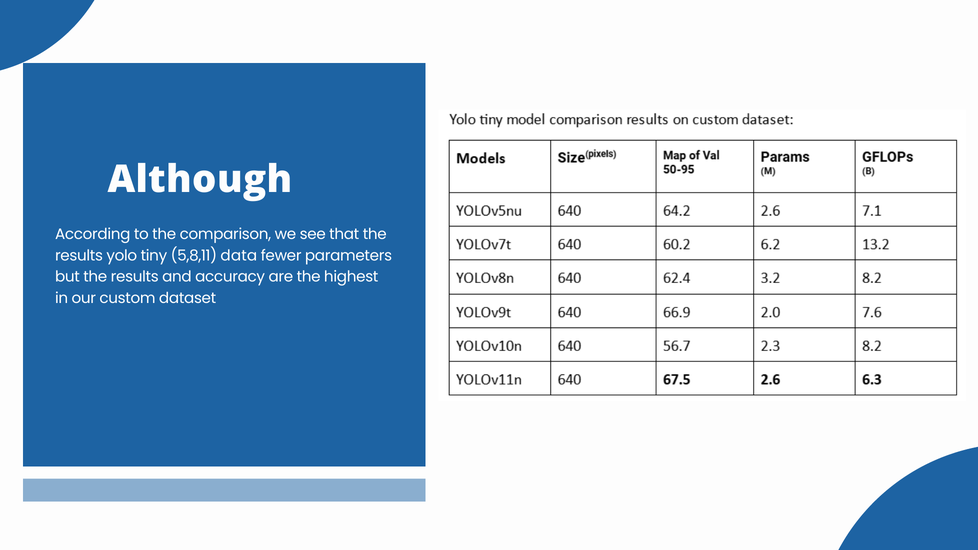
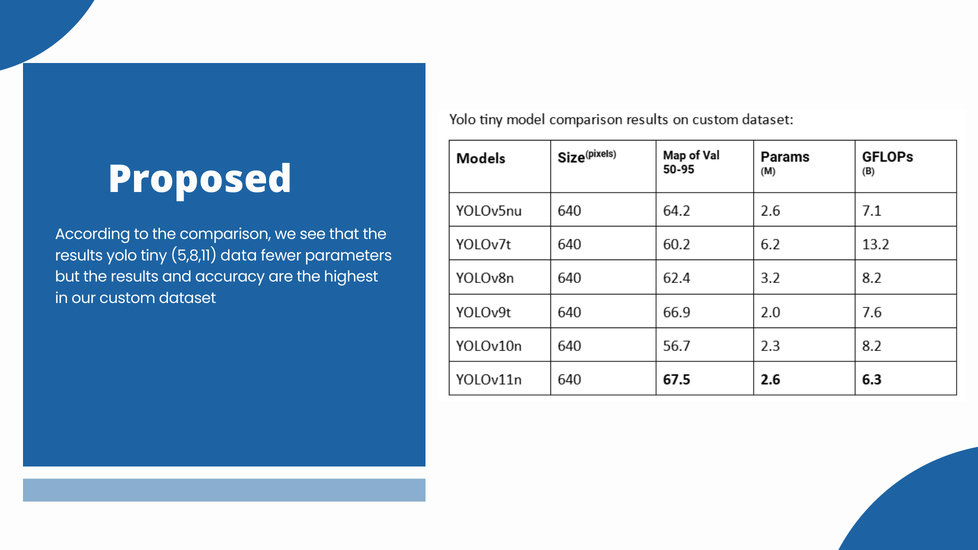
Although: Although -> Proposed (200, 180)
